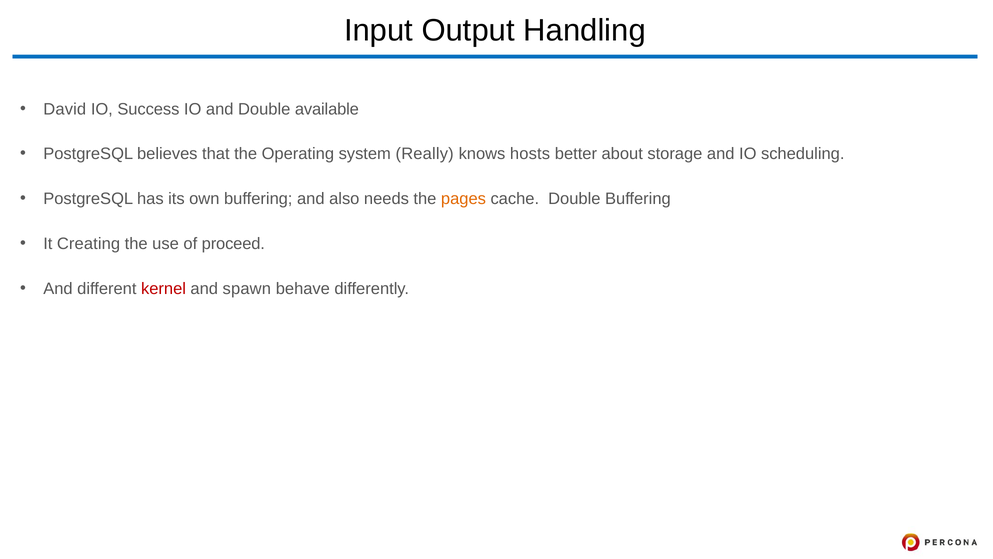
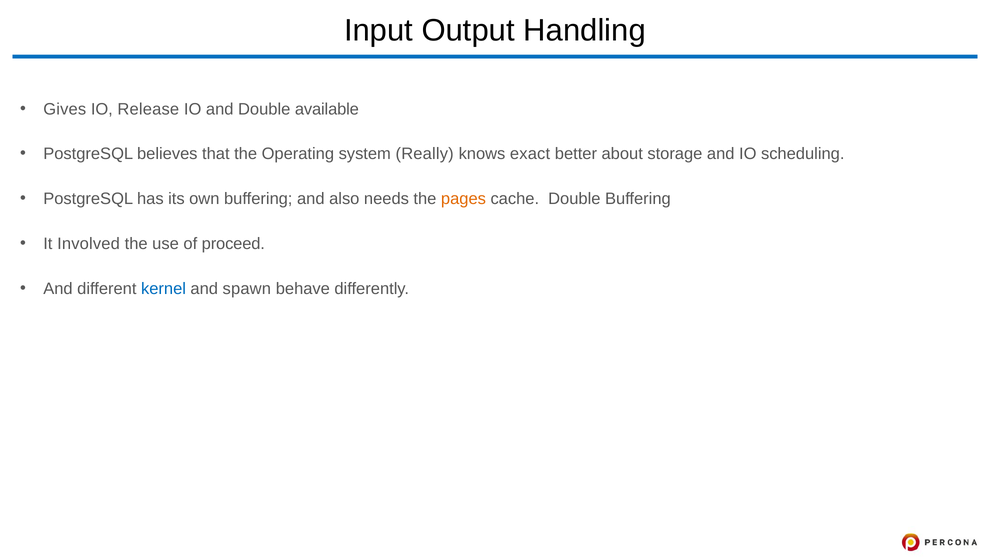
David: David -> Gives (65, 109)
Success: Success -> Release (148, 109)
hosts: hosts -> exact (530, 154)
Creating: Creating -> Involved (89, 244)
kernel colour: red -> blue (164, 288)
